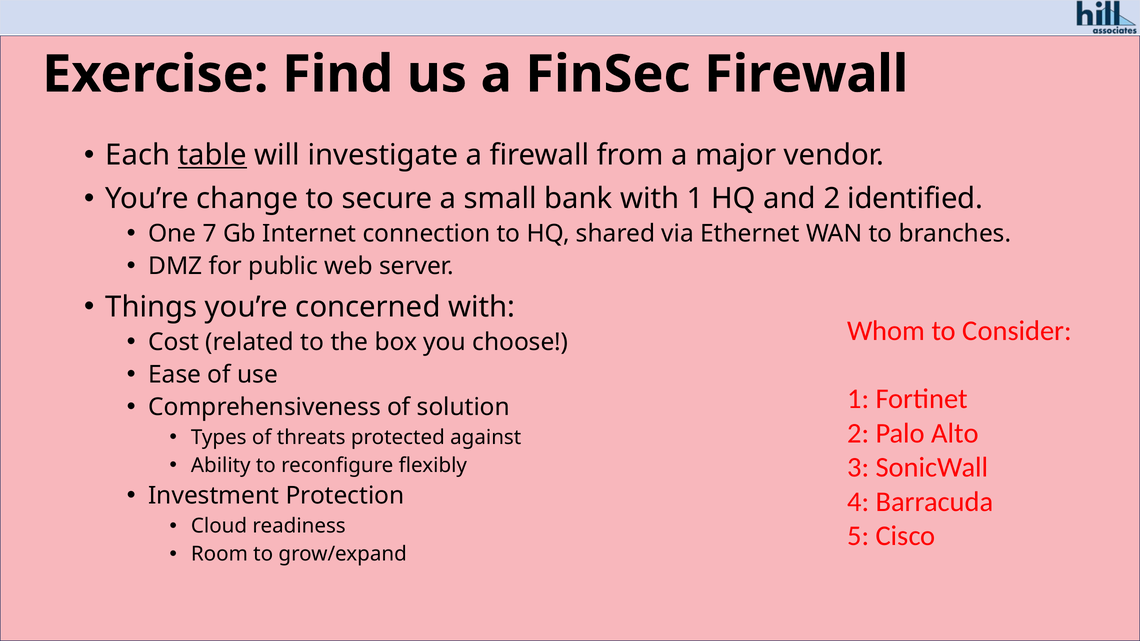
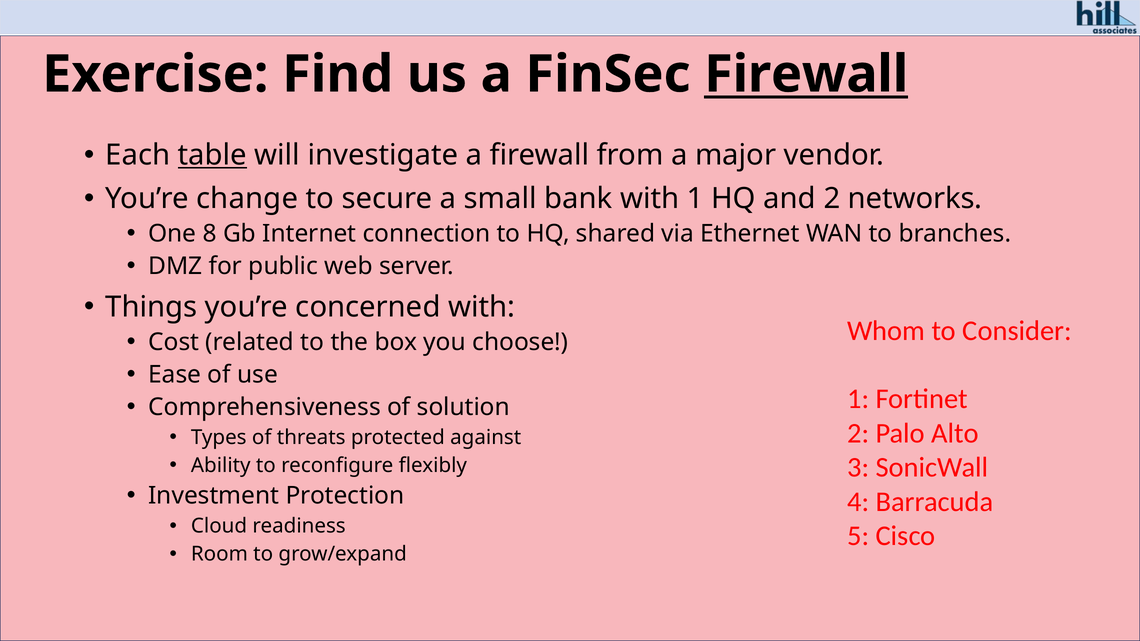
Firewall underline: none -> present (806, 74)
identified: identified -> networks (915, 199)
7: 7 -> 8 (210, 234)
